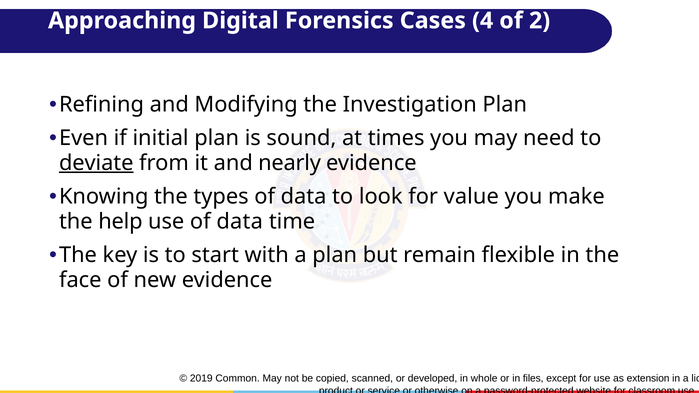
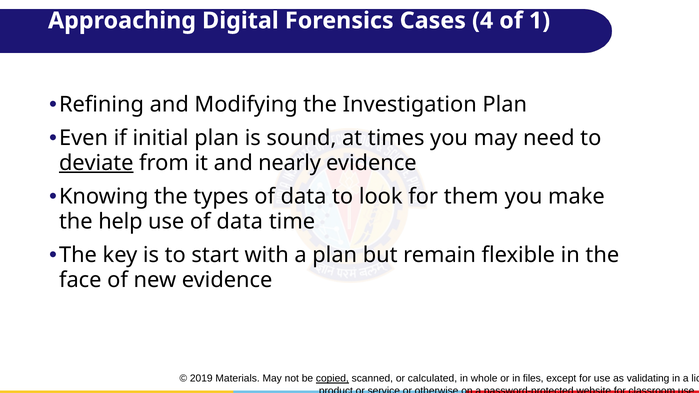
2: 2 -> 1 (540, 21)
value: value -> them (471, 197)
Common: Common -> Materials (238, 379)
copied underline: none -> present (332, 379)
developed: developed -> calculated (432, 379)
extension: extension -> validating (648, 379)
